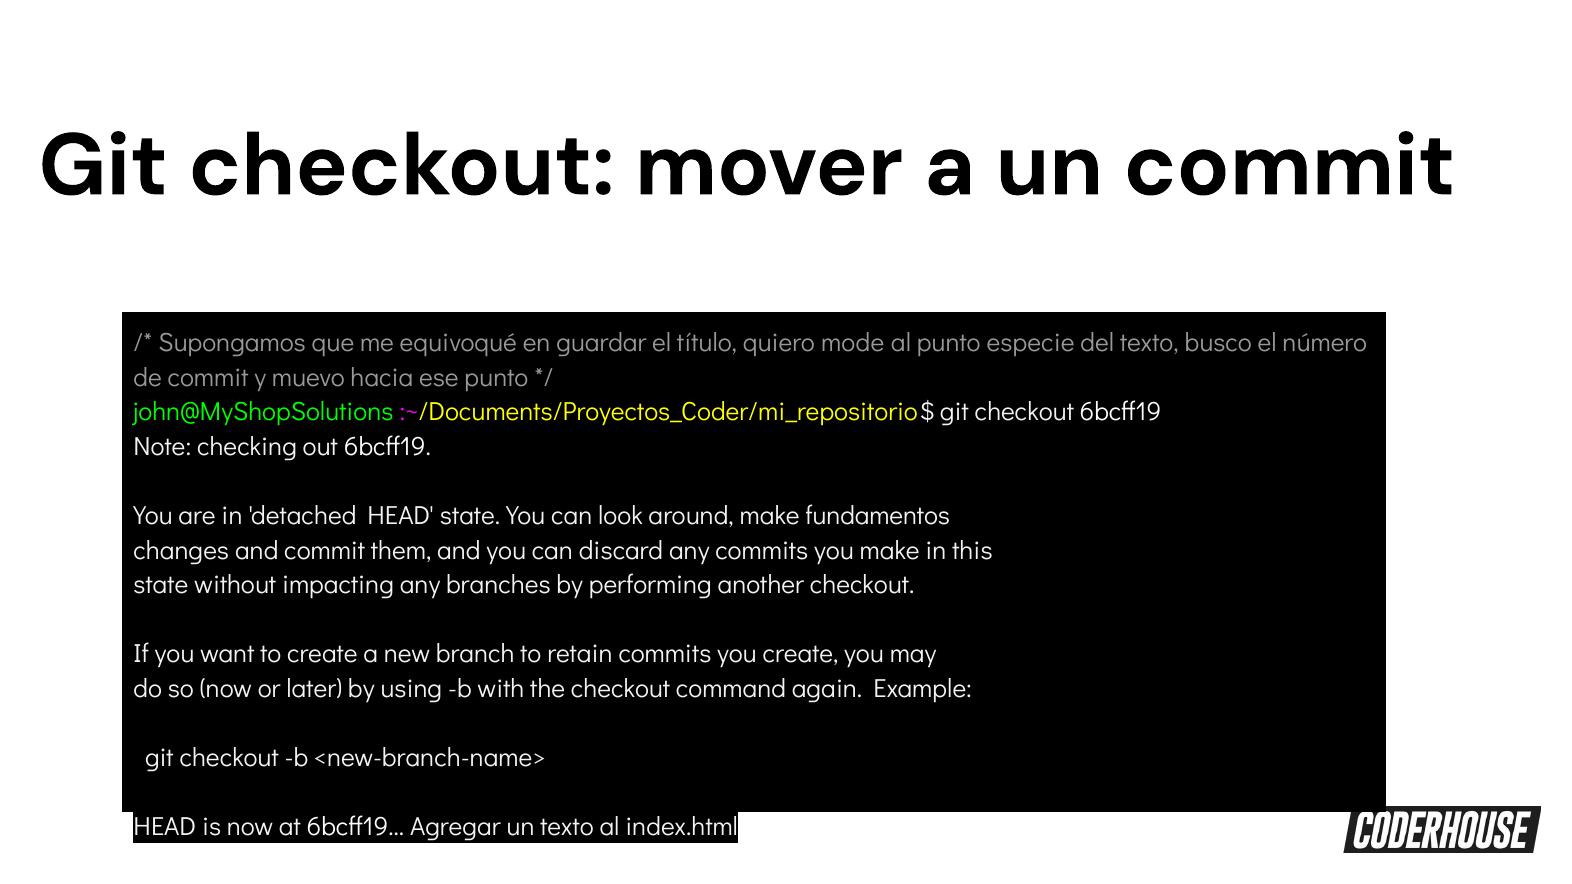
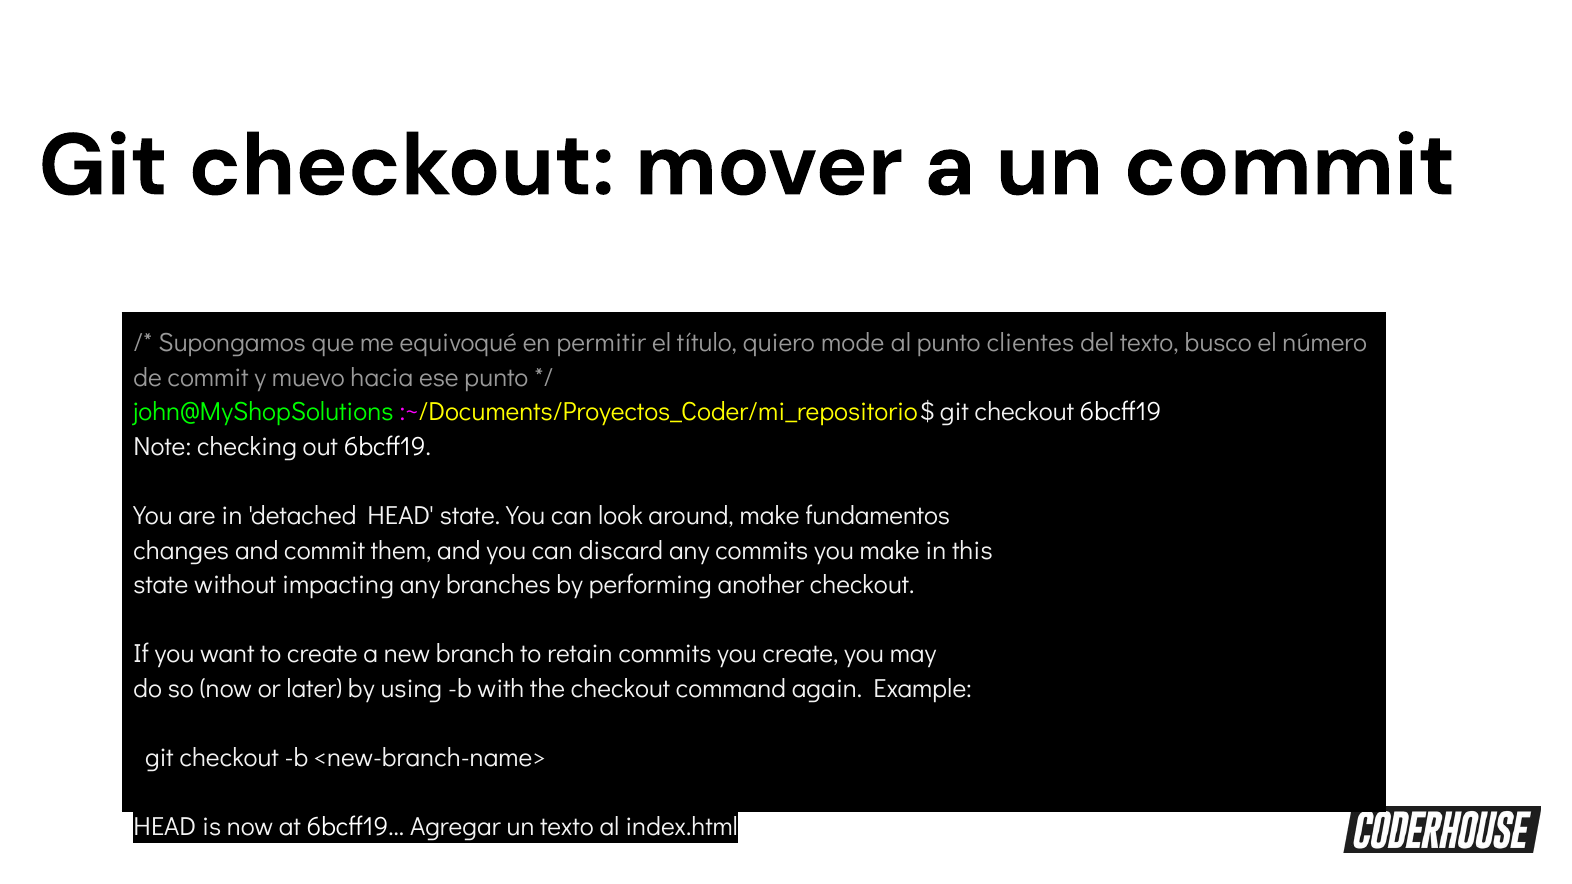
guardar: guardar -> permitir (601, 343)
especie: especie -> clientes (1031, 343)
